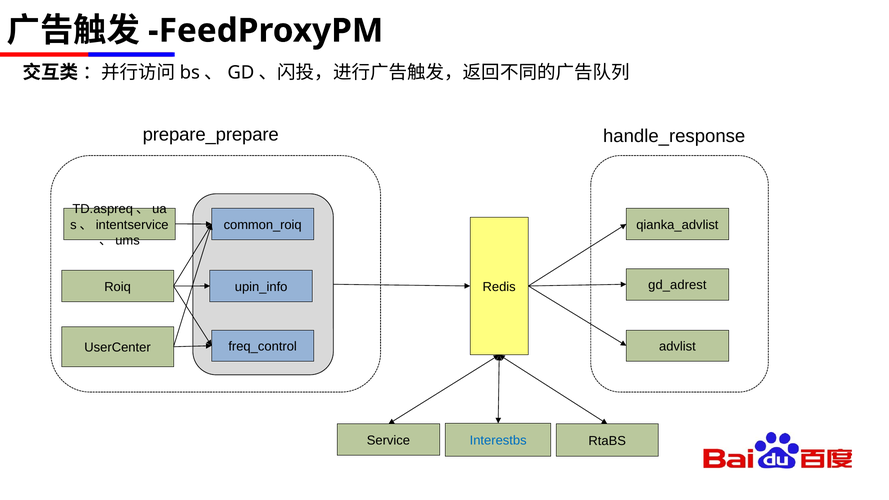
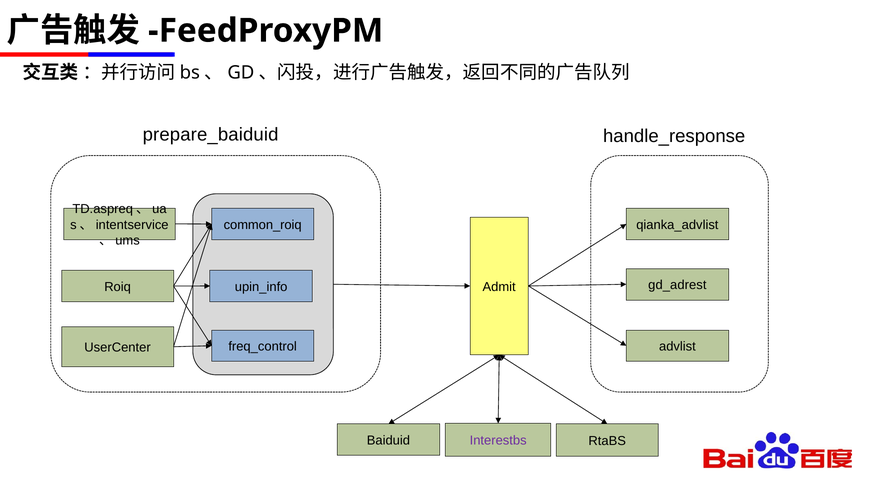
prepare_prepare: prepare_prepare -> prepare_baiduid (211, 135)
Redis: Redis -> Admit (499, 287)
Service: Service -> Baiduid (388, 441)
Interestbs colour: blue -> purple (498, 441)
